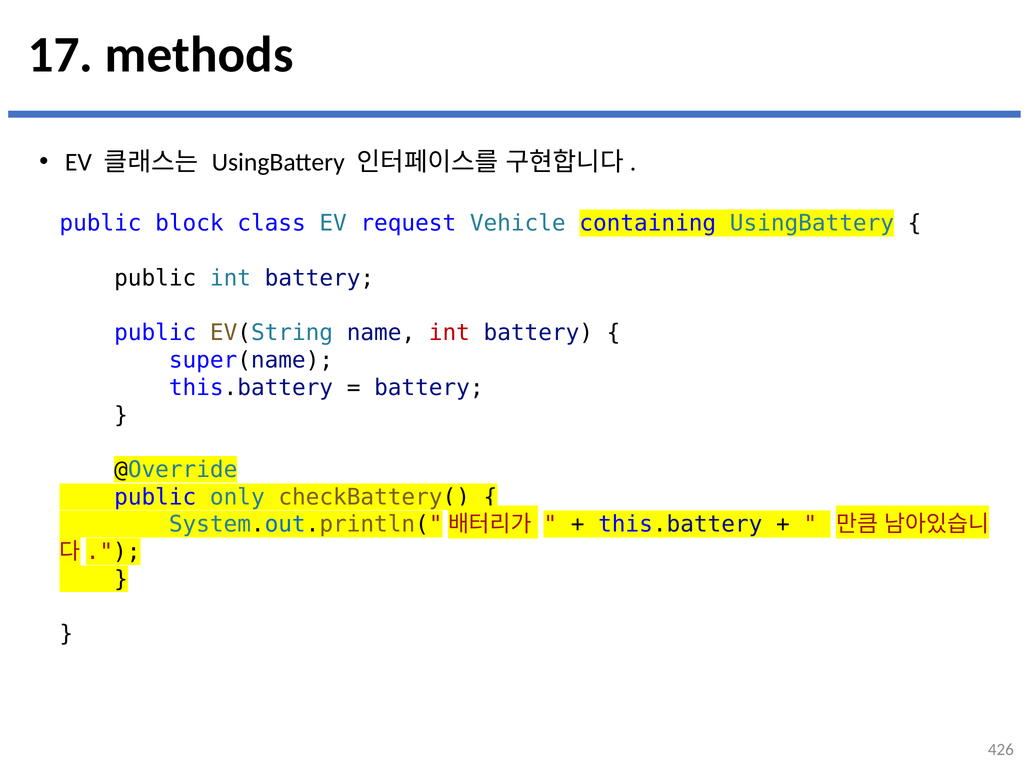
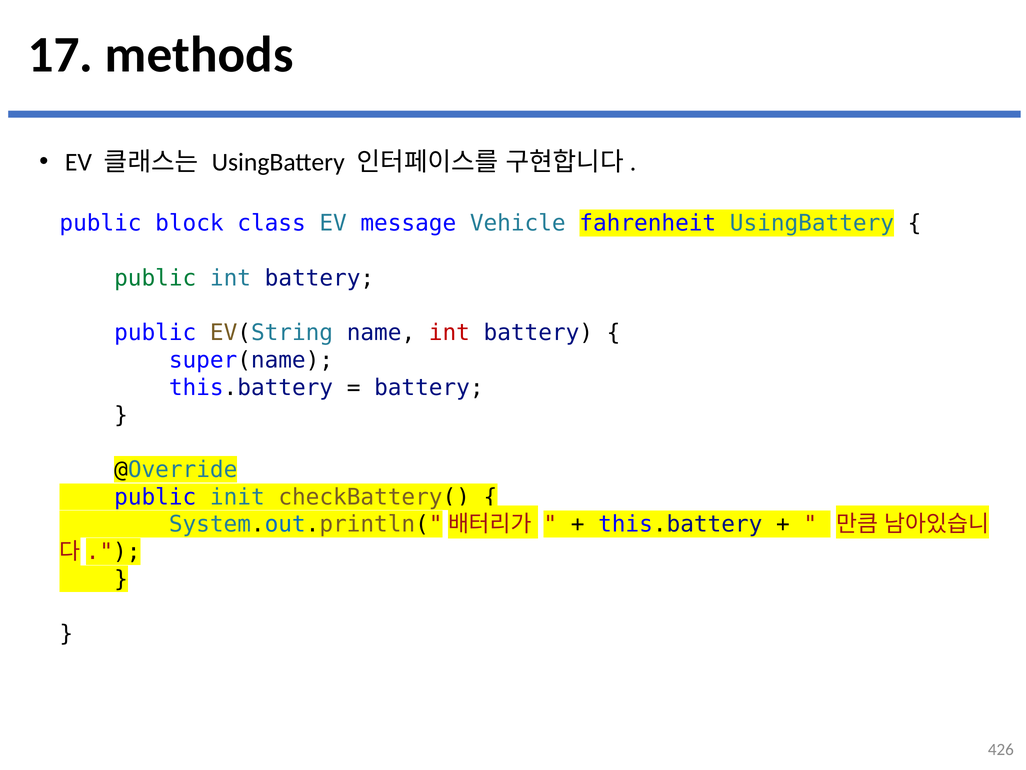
request: request -> message (408, 223)
containing: containing -> fahrenheit (648, 223)
public colour: black -> green (155, 278)
only: only -> init (237, 497)
